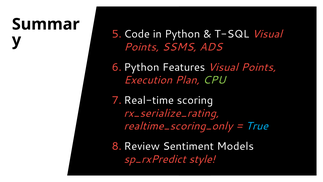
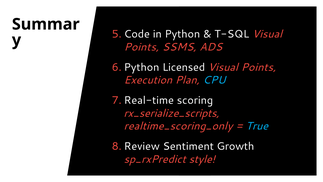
Features: Features -> Licensed (184, 67)
CPU colour: light green -> light blue (214, 80)
rx_serialize_rating: rx_serialize_rating -> rx_serialize_scripts (172, 113)
Models: Models -> Growth (235, 146)
